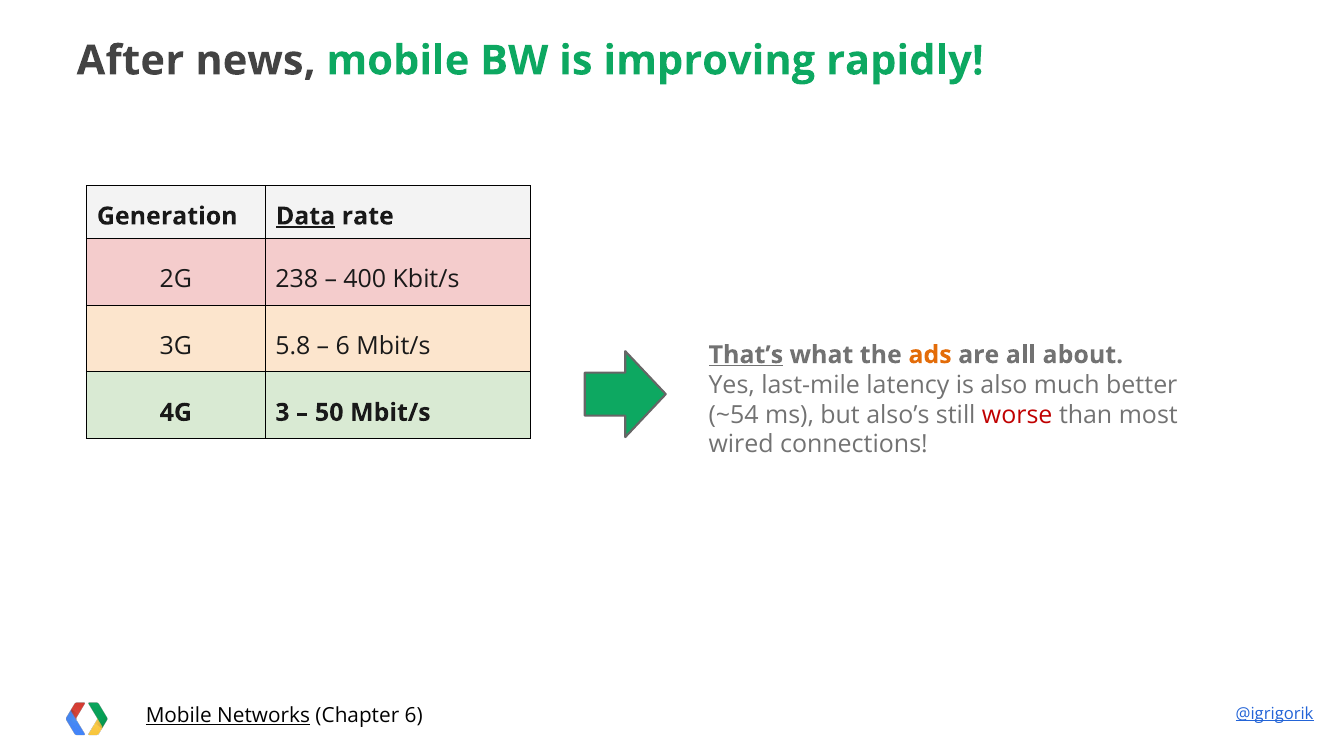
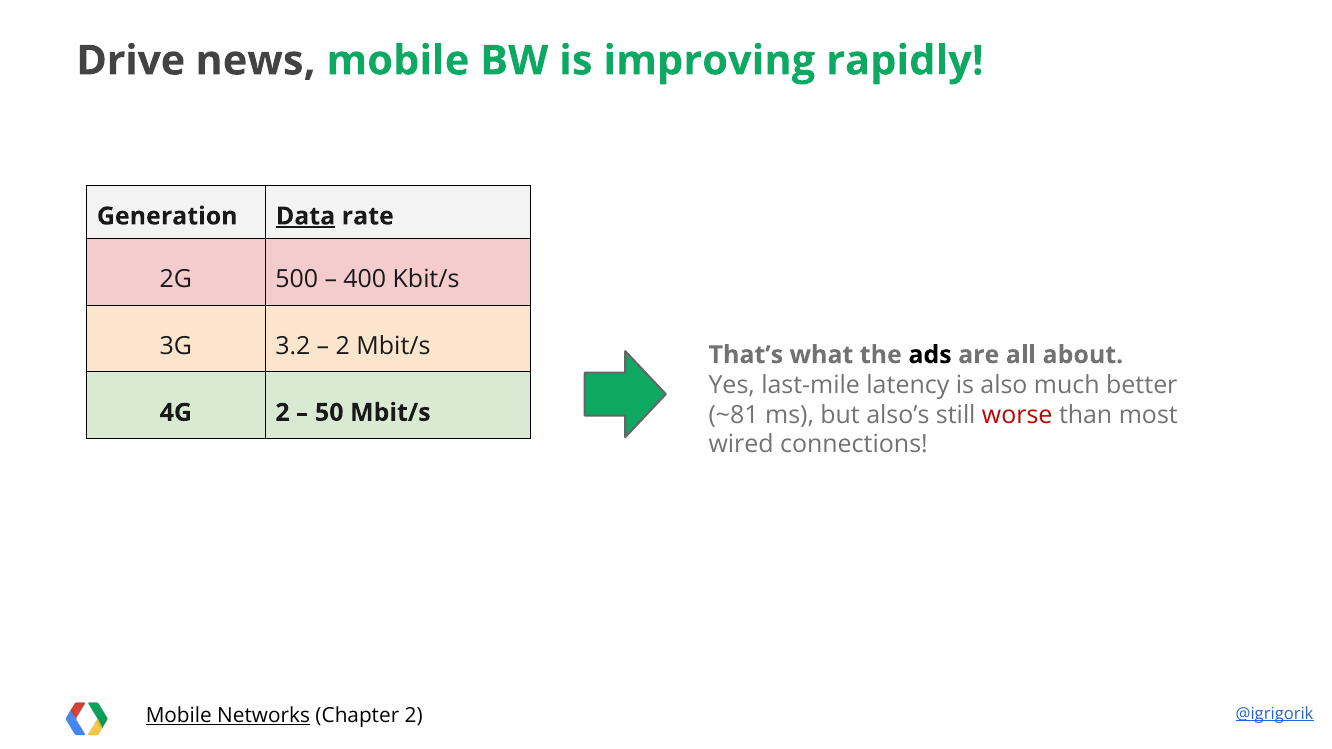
After: After -> Drive (131, 61)
238: 238 -> 500 (297, 280)
5.8: 5.8 -> 3.2 (293, 346)
6: 6 -> 2 (343, 346)
That’s underline: present -> none (746, 355)
ads colour: orange -> black (930, 355)
4G 3: 3 -> 2 (282, 413)
~54: ~54 -> ~81 (734, 415)
Chapter 6: 6 -> 2 (414, 716)
